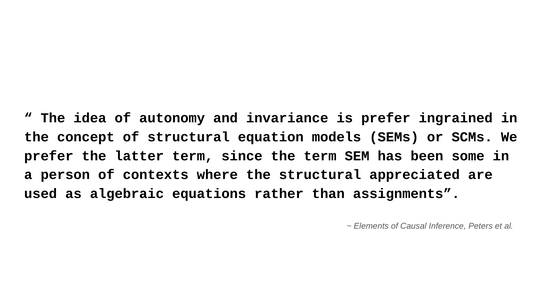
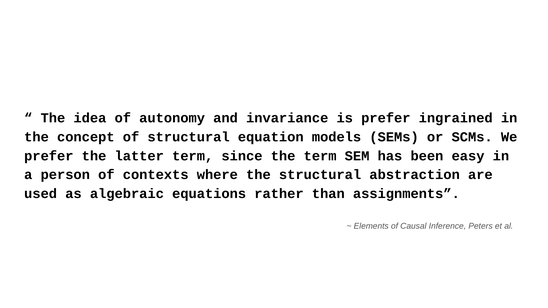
some: some -> easy (468, 156)
appreciated: appreciated -> abstraction (415, 175)
